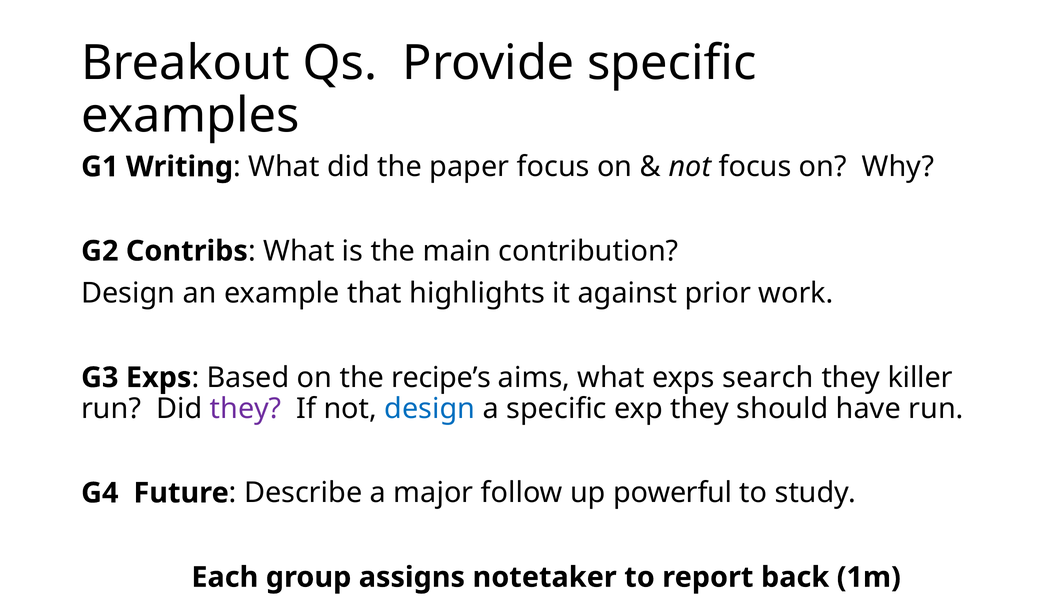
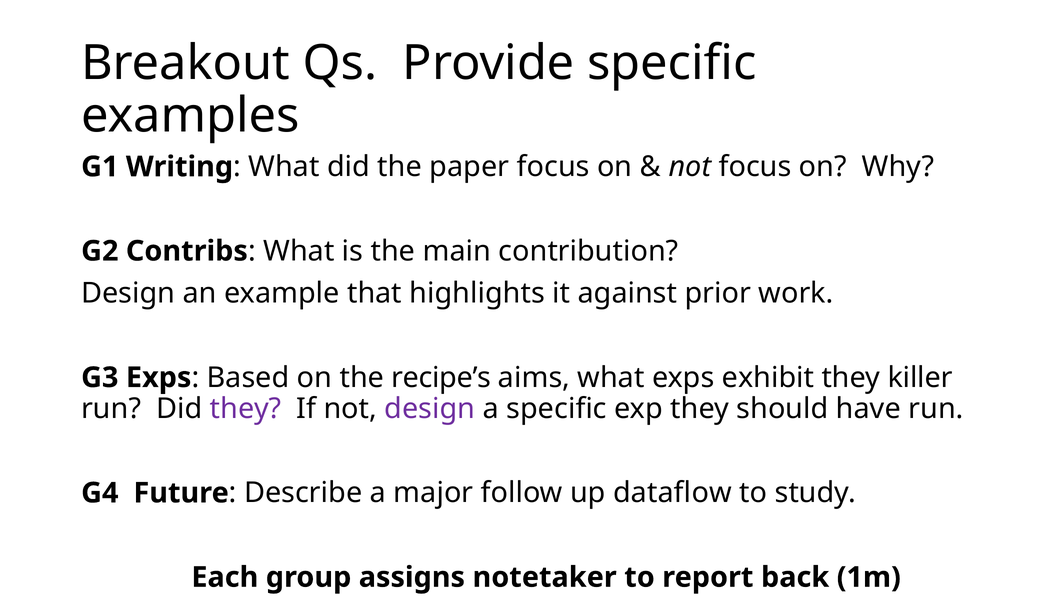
search: search -> exhibit (768, 378)
design colour: blue -> purple (430, 409)
powerful: powerful -> dataflow (672, 493)
